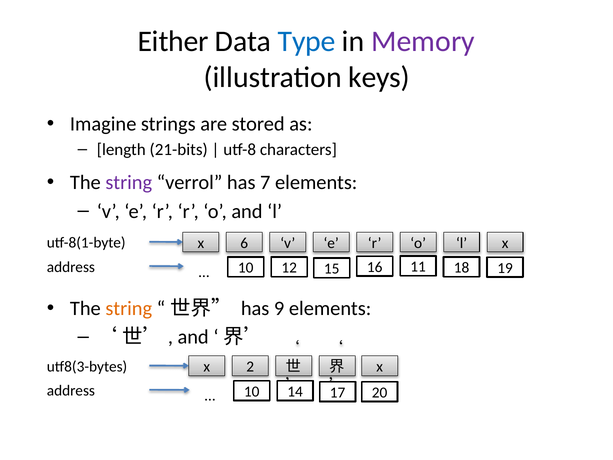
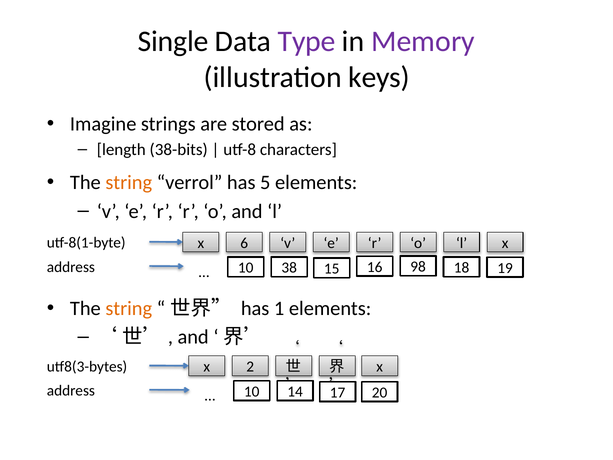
Either: Either -> Single (173, 41)
Type colour: blue -> purple (307, 41)
21-bits: 21-bits -> 38-bits (179, 150)
string colour: purple -> orange (129, 183)
7: 7 -> 5 (265, 183)
12: 12 -> 38 (289, 268)
11: 11 -> 98 (418, 267)
9: 9 -> 1 (279, 308)
